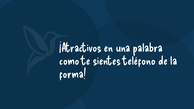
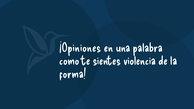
¡Atractivos: ¡Atractivos -> ¡Opiniones (80, 48)
teléfono: teléfono -> violencia (140, 61)
